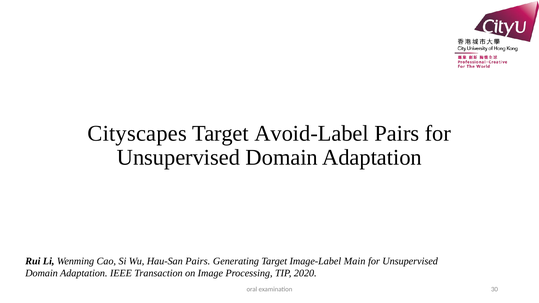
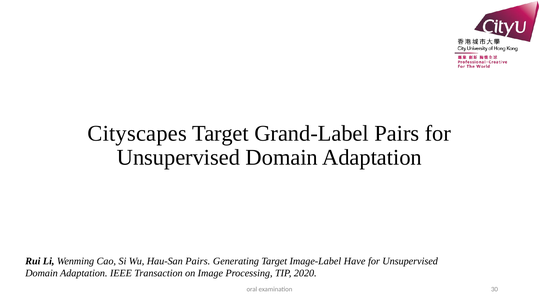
Avoid-Label: Avoid-Label -> Grand-Label (312, 133)
Main: Main -> Have (355, 261)
